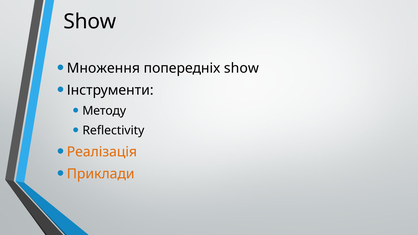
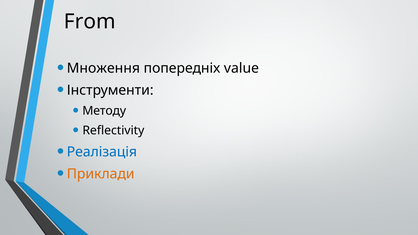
Show: Show -> From (90, 22)
попередніх show: show -> value (241, 68)
Реалізація colour: orange -> blue (102, 152)
